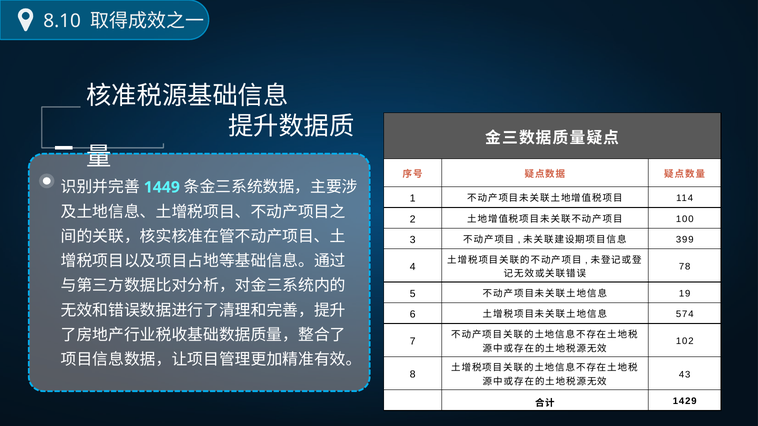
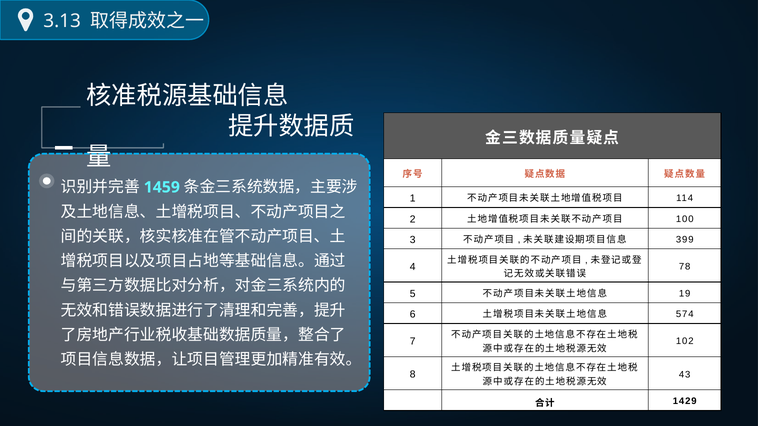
8.10: 8.10 -> 3.13 (62, 21)
1449: 1449 -> 1459 (162, 187)
